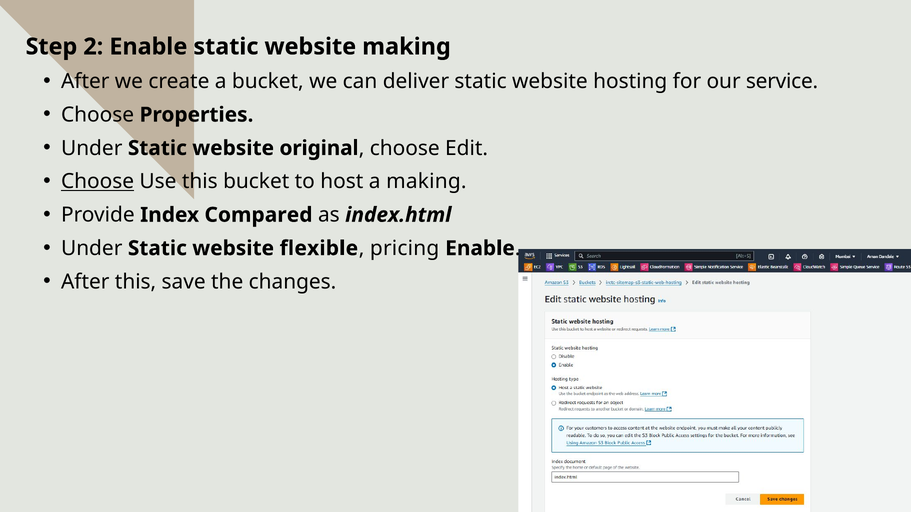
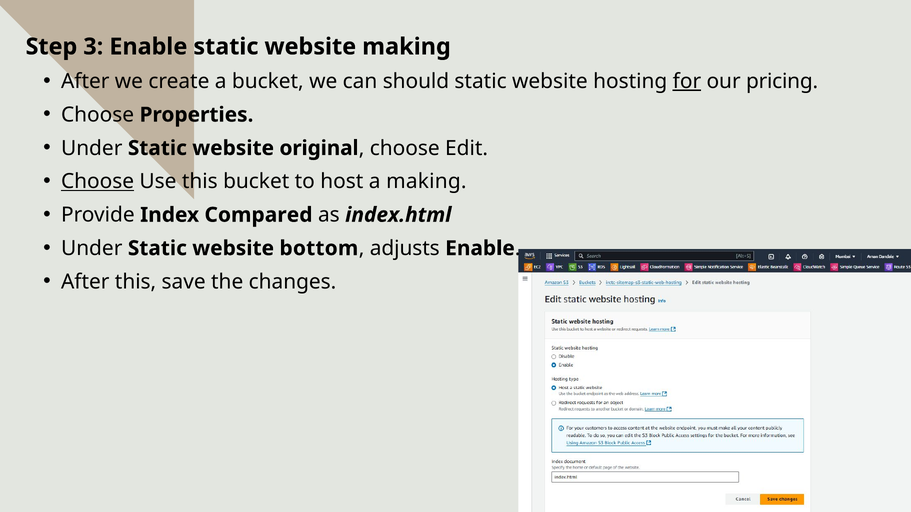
2: 2 -> 3 (93, 47)
deliver: deliver -> should (416, 81)
for underline: none -> present (687, 81)
service: service -> pricing (782, 81)
flexible: flexible -> bottom (319, 248)
pricing: pricing -> adjusts (405, 248)
